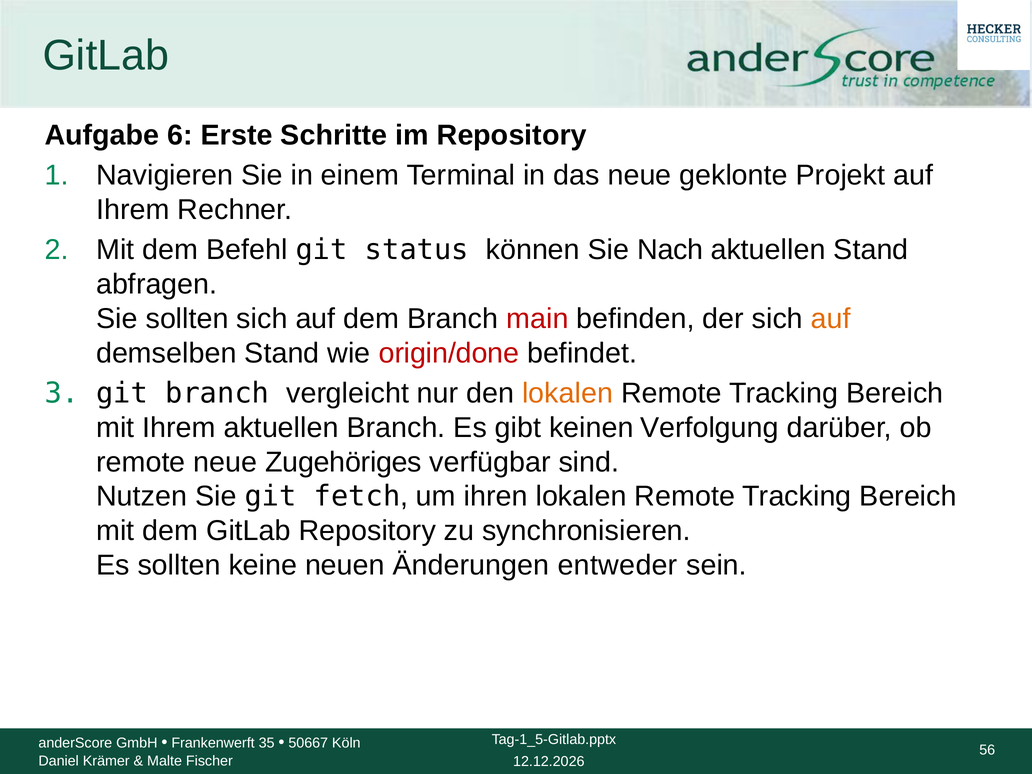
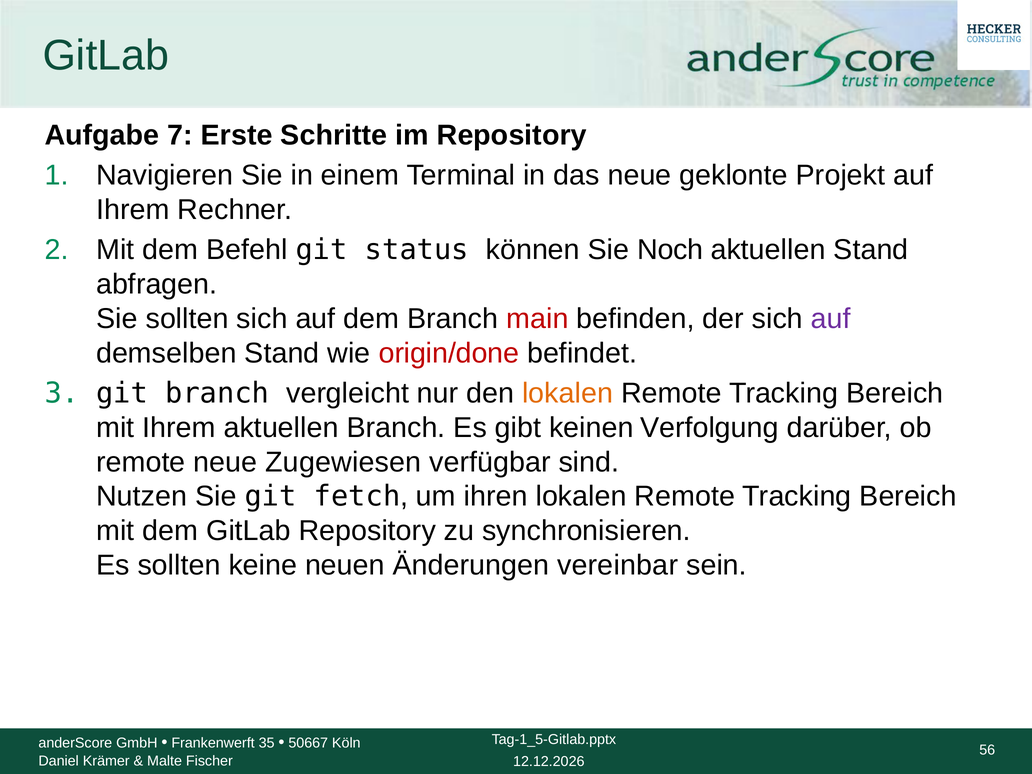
6: 6 -> 7 (180, 135)
Nach: Nach -> Noch (670, 250)
auf colour: orange -> purple (831, 319)
Zugehöriges: Zugehöriges -> Zugewiesen (343, 462)
entweder: entweder -> vereinbar (618, 565)
